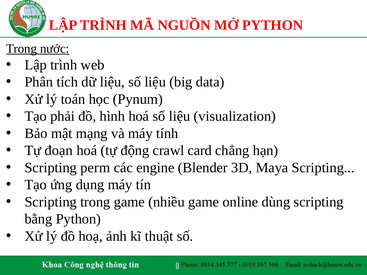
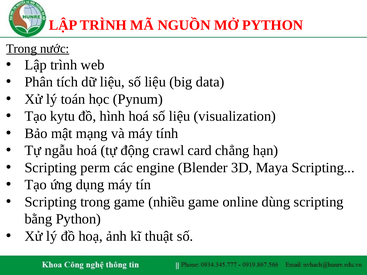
phải: phải -> kytu (63, 116)
đoạn: đoạn -> ngẫu (59, 151)
